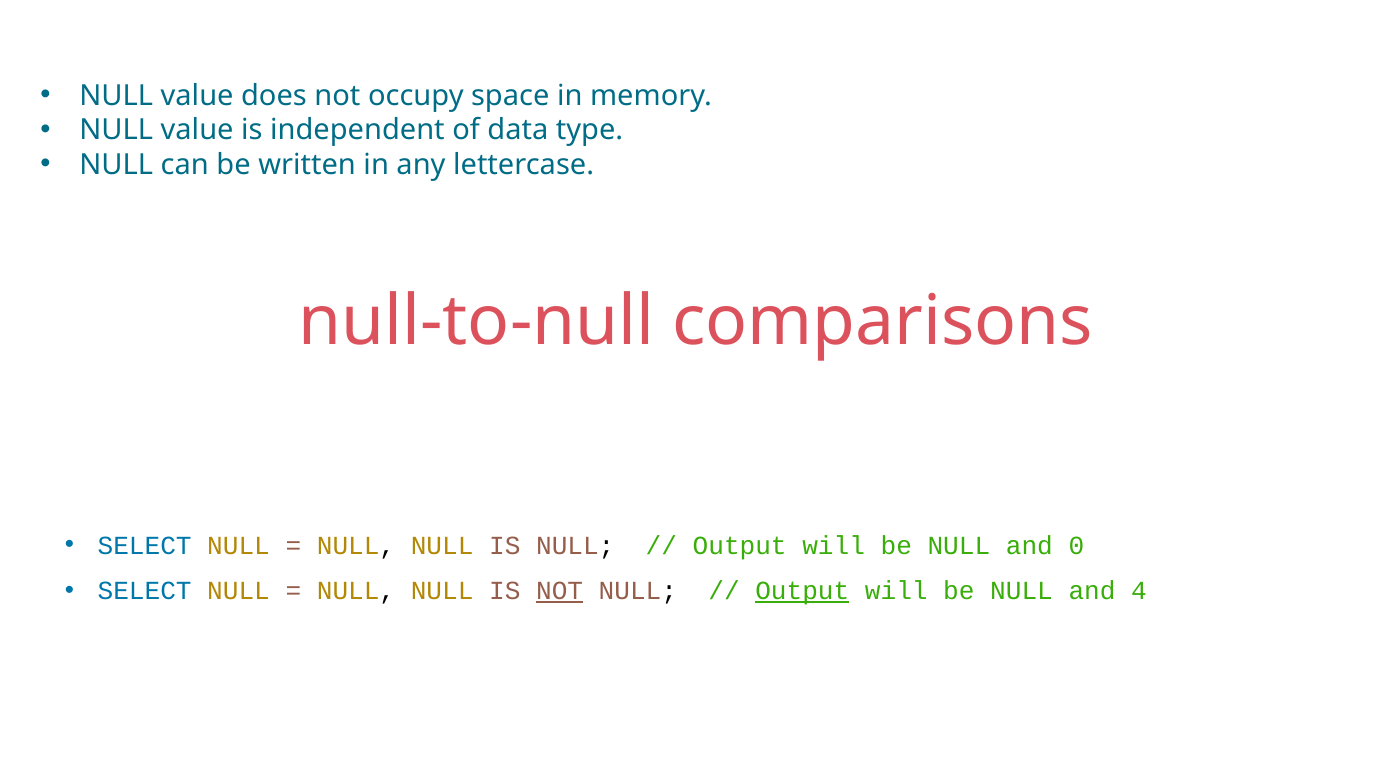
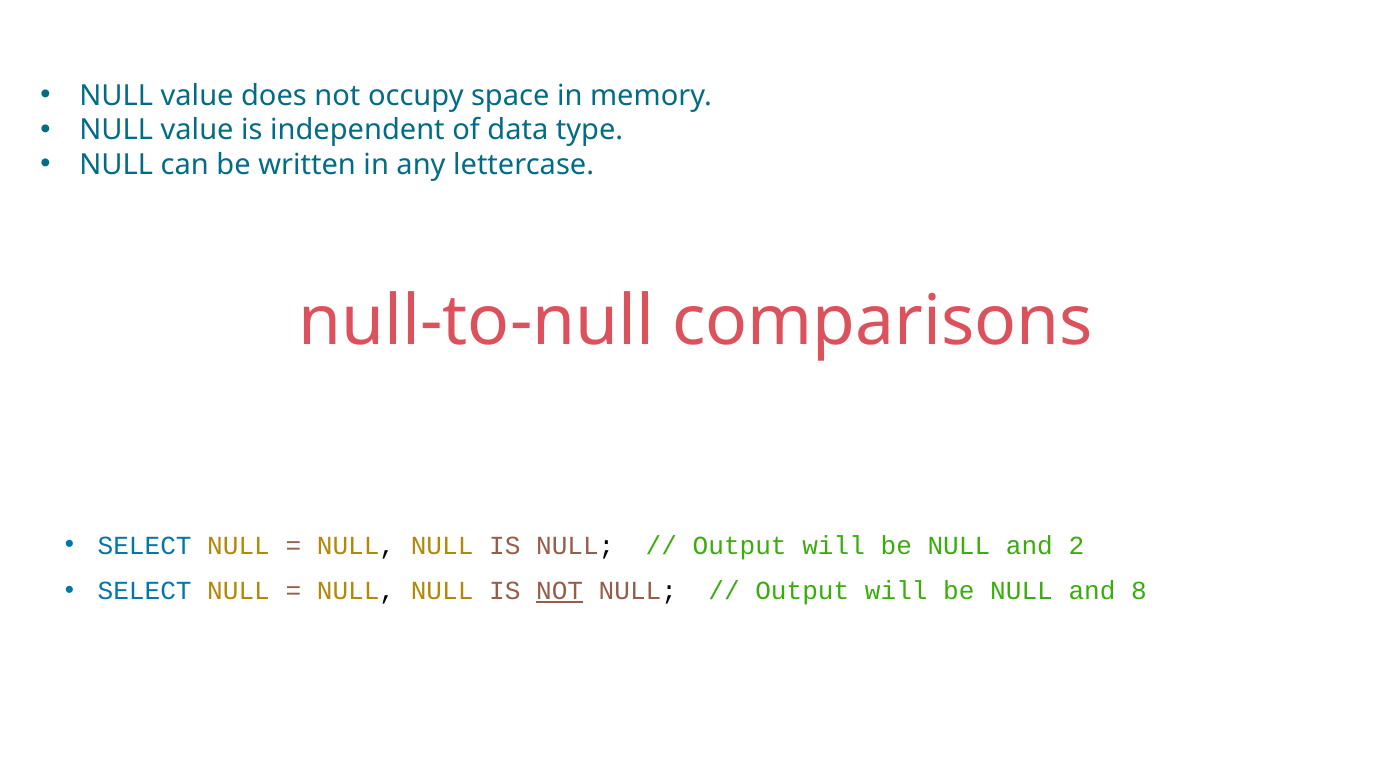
0: 0 -> 2 (1076, 546)
Output underline: present -> none (802, 591)
4: 4 -> 8 (1139, 591)
